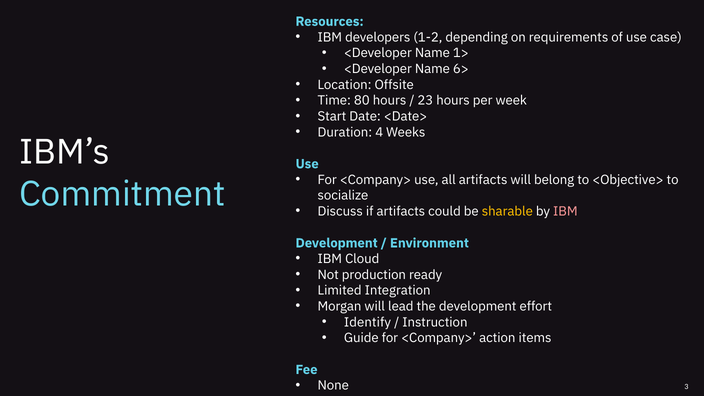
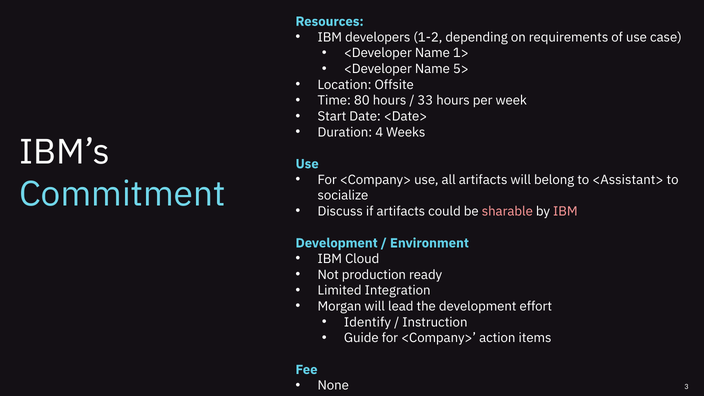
6>: 6> -> 5> (461, 69)
23: 23 -> 33 (425, 101)
<Objective>: <Objective> -> <Assistant> (628, 180)
sharable colour: yellow -> pink (507, 211)
